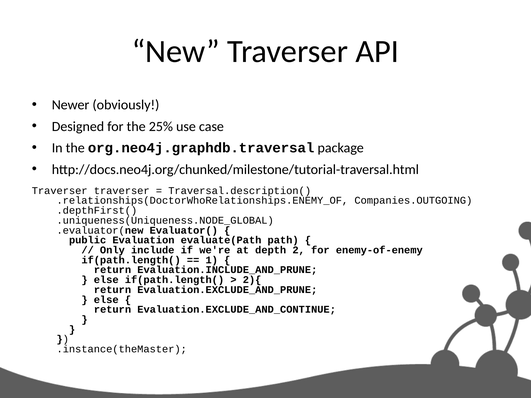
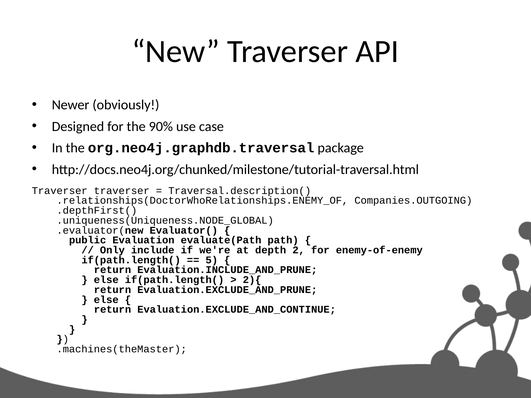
25%: 25% -> 90% (161, 126)
1: 1 -> 5 (212, 260)
.instance(theMaster: .instance(theMaster -> .machines(theMaster (122, 349)
